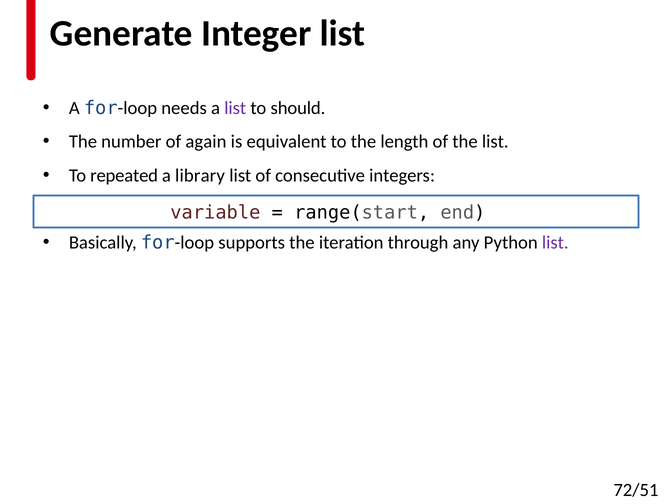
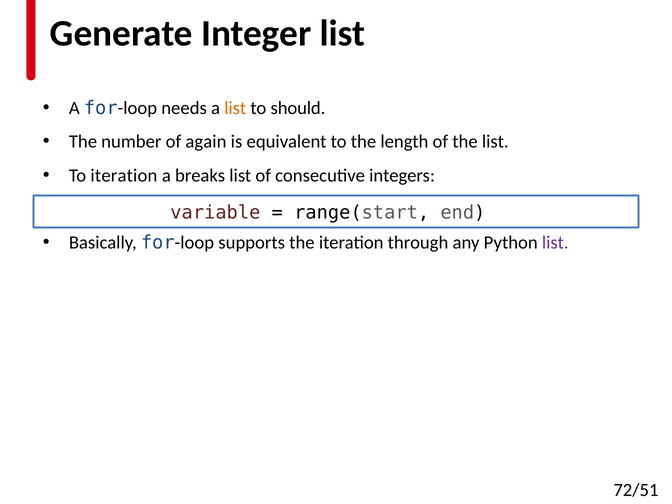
list colour: purple -> orange (235, 108)
To repeated: repeated -> iteration (124, 175)
library: library -> breaks (200, 175)
